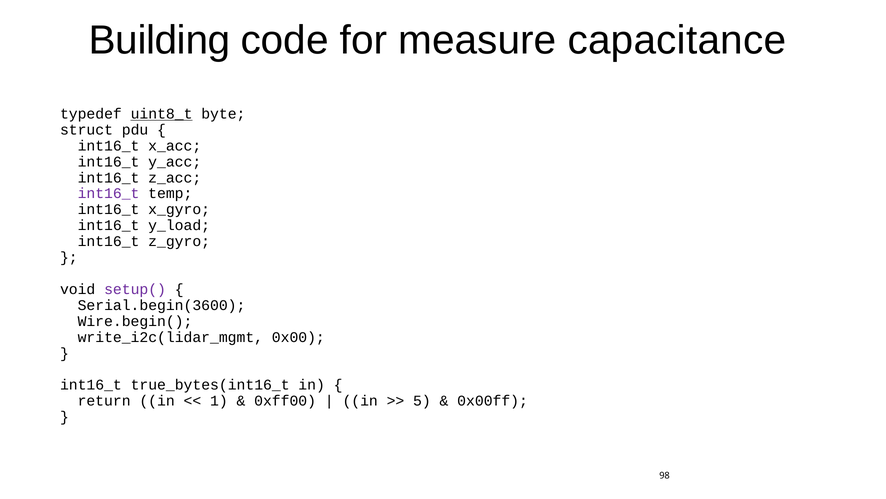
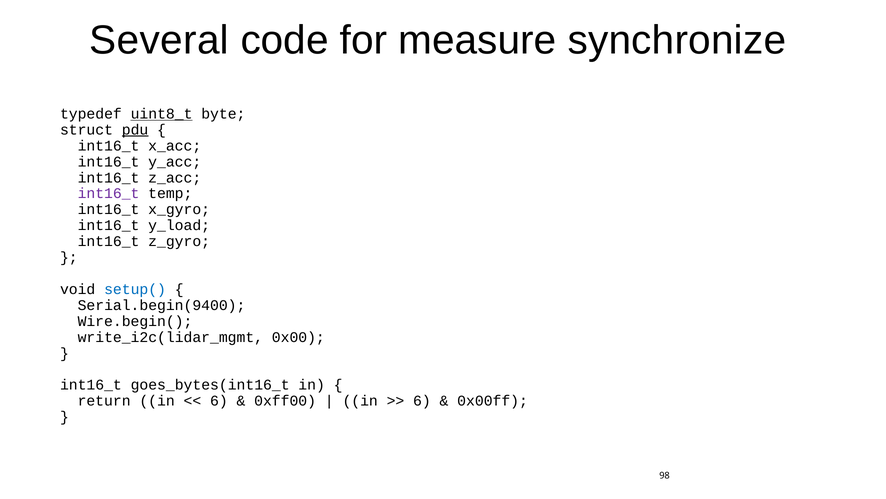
Building: Building -> Several (159, 40)
capacitance: capacitance -> synchronize (677, 40)
pdu underline: none -> present (135, 130)
setup( colour: purple -> blue (135, 289)
Serial.begin(3600: Serial.begin(3600 -> Serial.begin(9400 (162, 305)
true_bytes(int16_t: true_bytes(int16_t -> goes_bytes(int16_t (210, 385)
1: 1 -> 6 (219, 400)
5: 5 -> 6 (422, 400)
